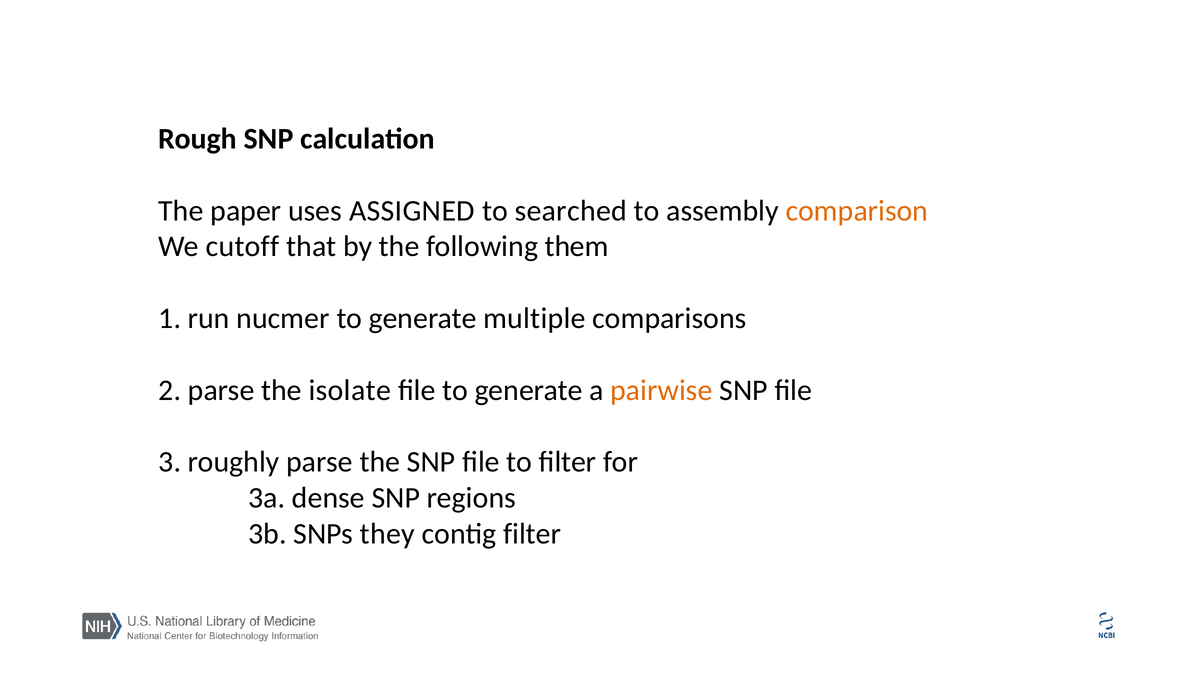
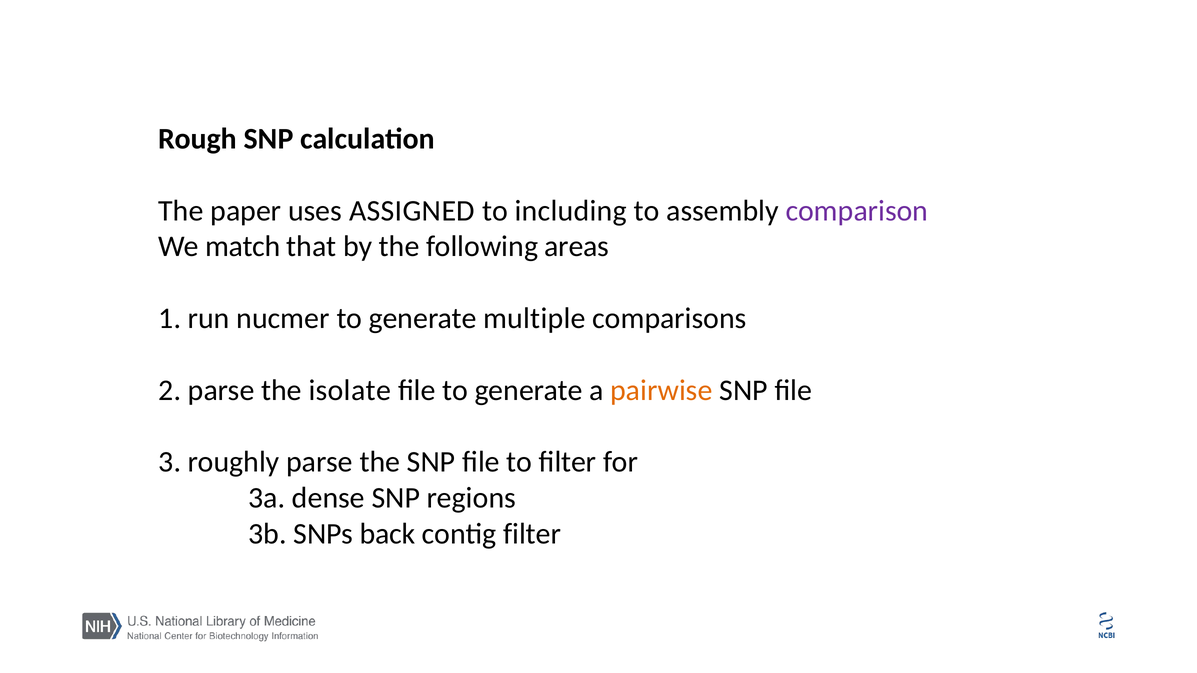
searched: searched -> including (571, 211)
comparison colour: orange -> purple (857, 211)
cutoff: cutoff -> match (243, 247)
them: them -> areas (577, 247)
they: they -> back (388, 534)
